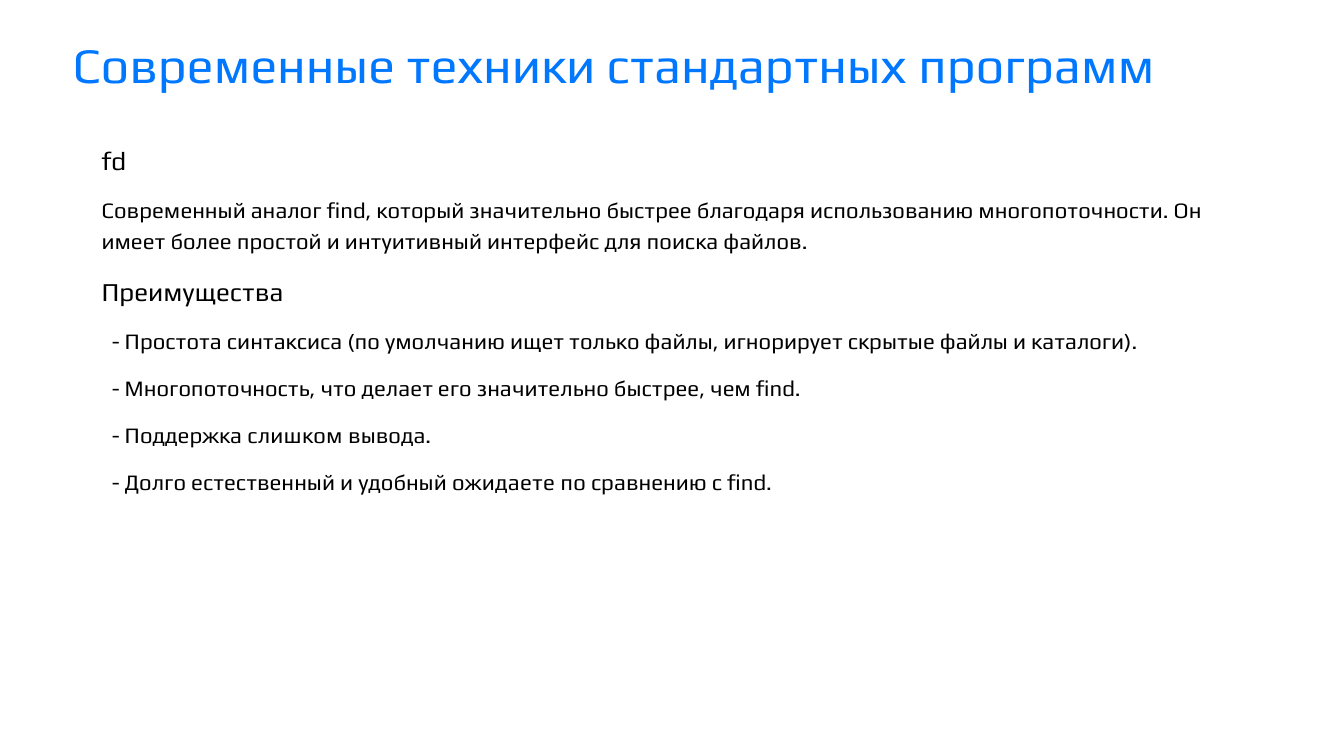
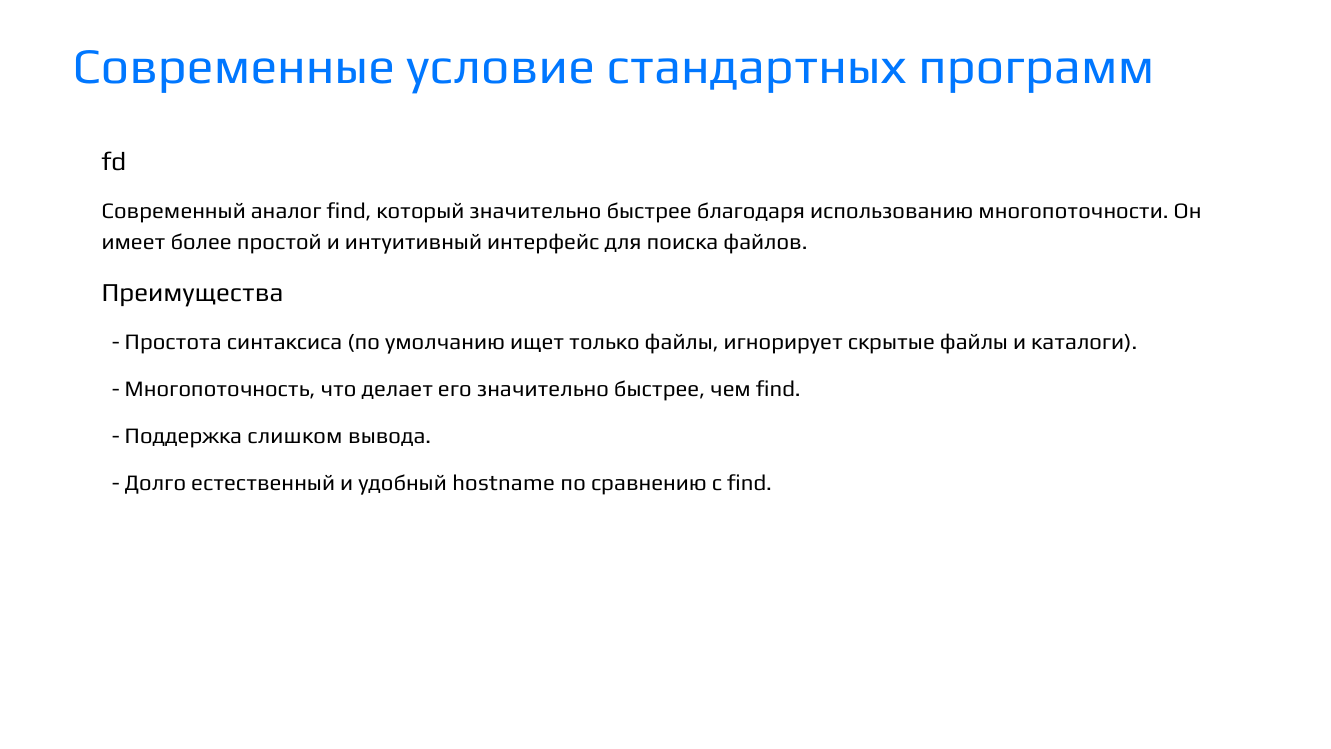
техники: техники -> условие (501, 67)
ожидаете: ожидаете -> hostname (504, 483)
